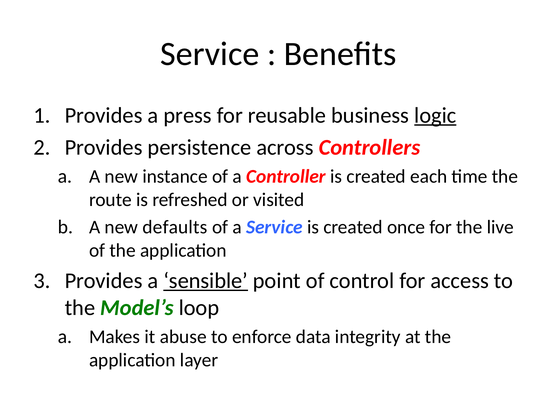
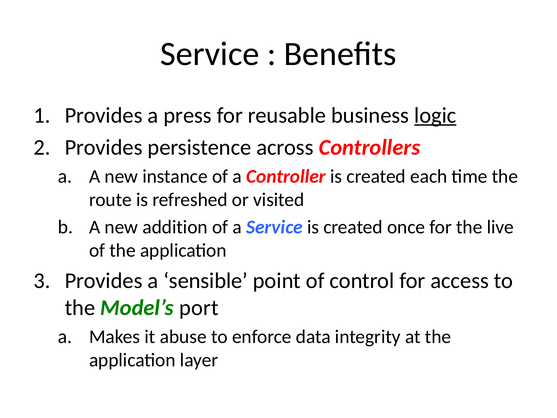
defaults: defaults -> addition (175, 227)
sensible underline: present -> none (206, 281)
loop: loop -> port (199, 307)
